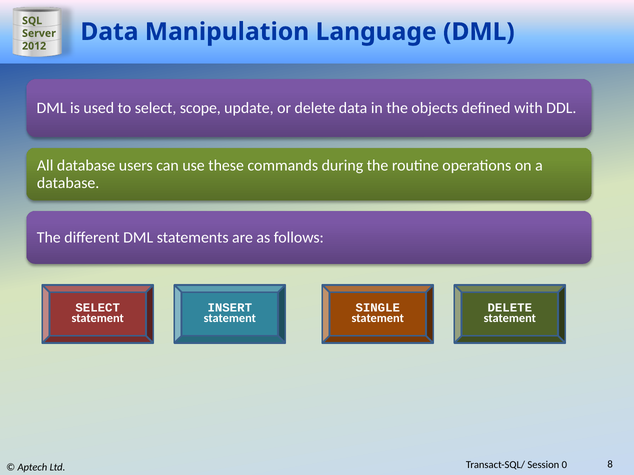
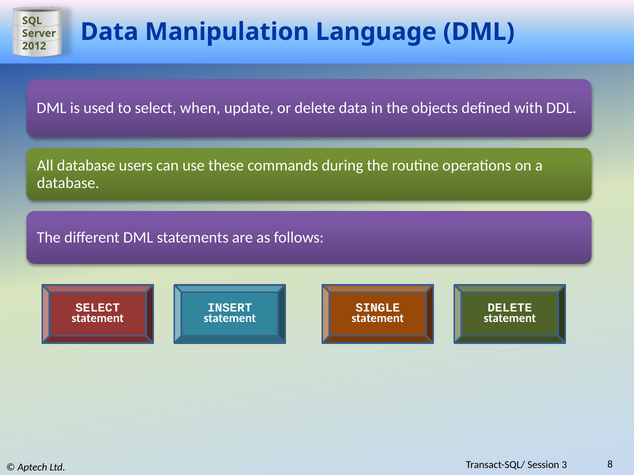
scope: scope -> when (200, 108)
0: 0 -> 3 (564, 465)
